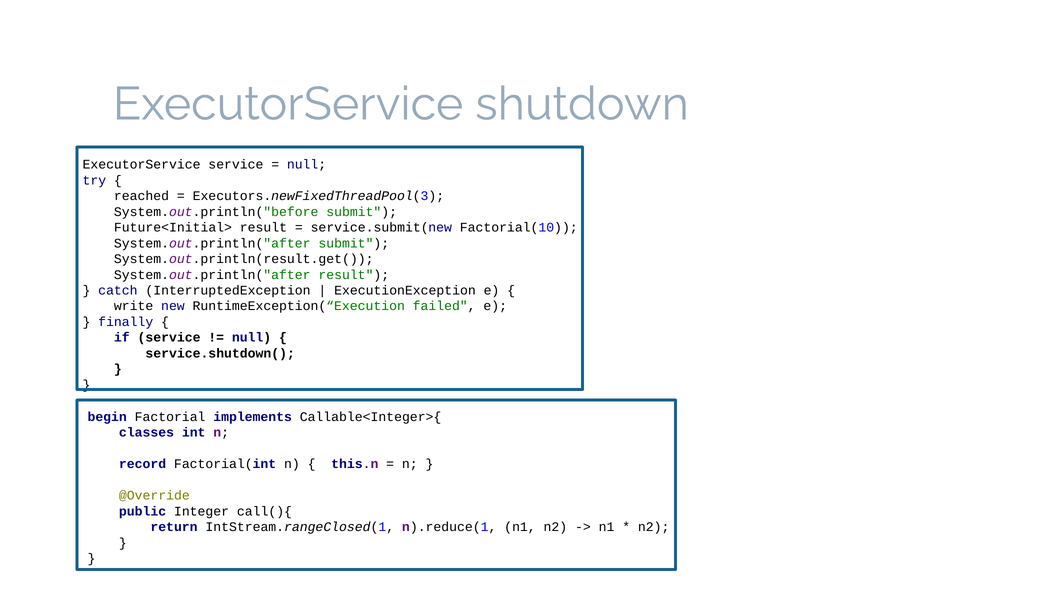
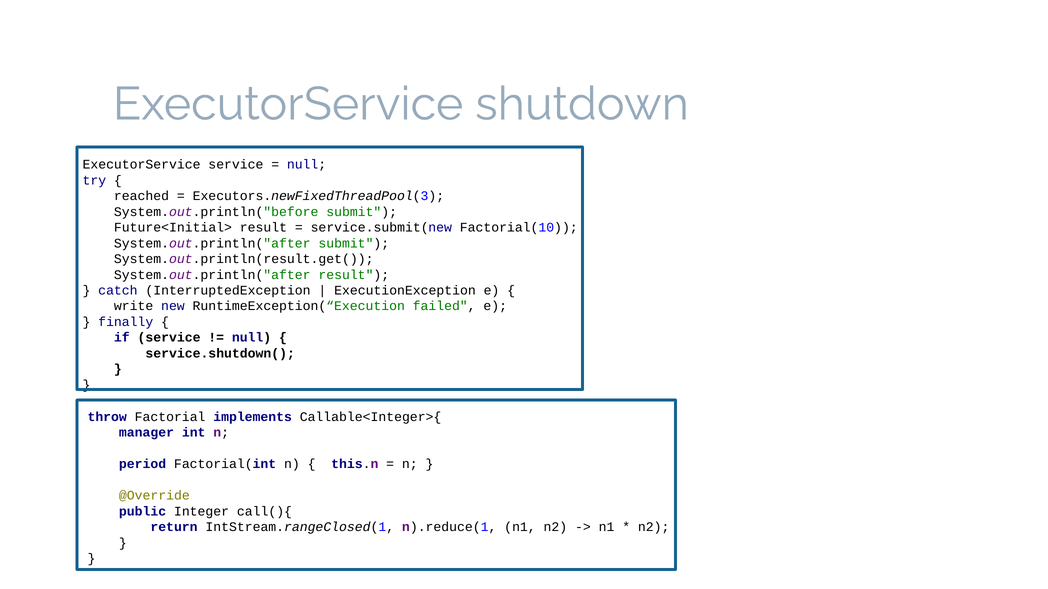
begin: begin -> throw (107, 417)
classes: classes -> manager (146, 433)
record: record -> period (143, 465)
